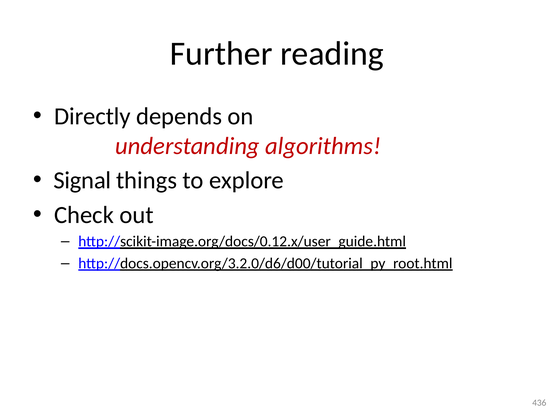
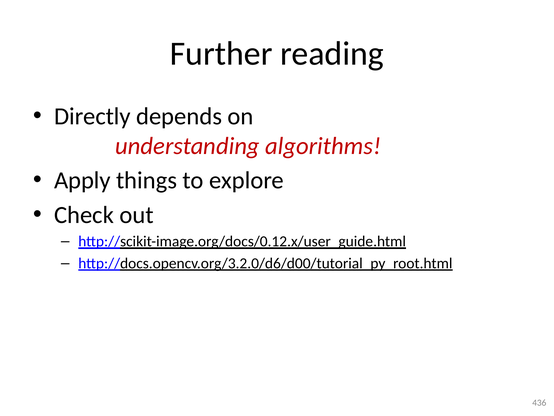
Signal: Signal -> Apply (82, 180)
